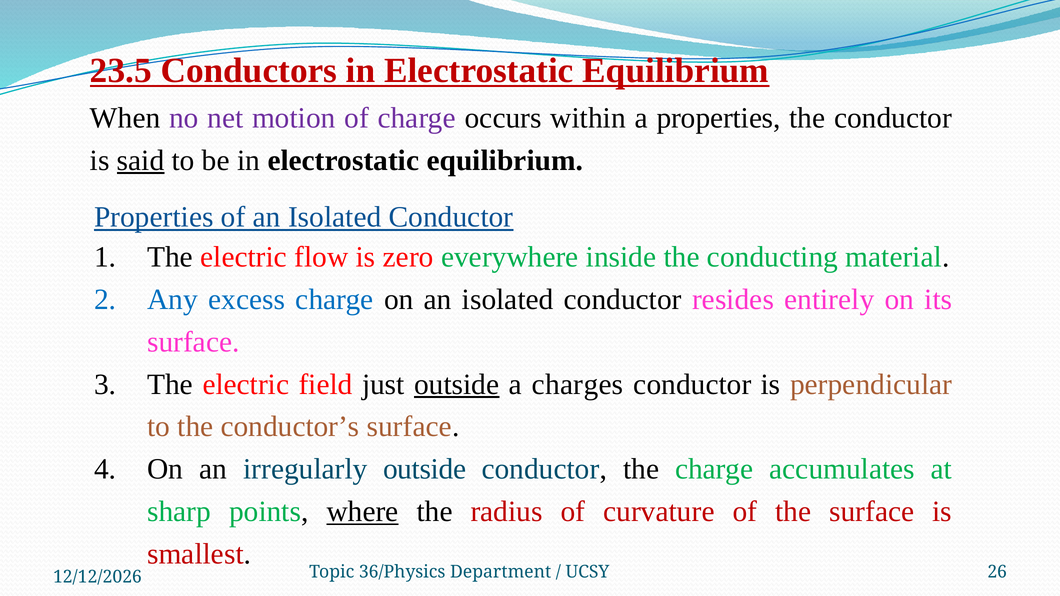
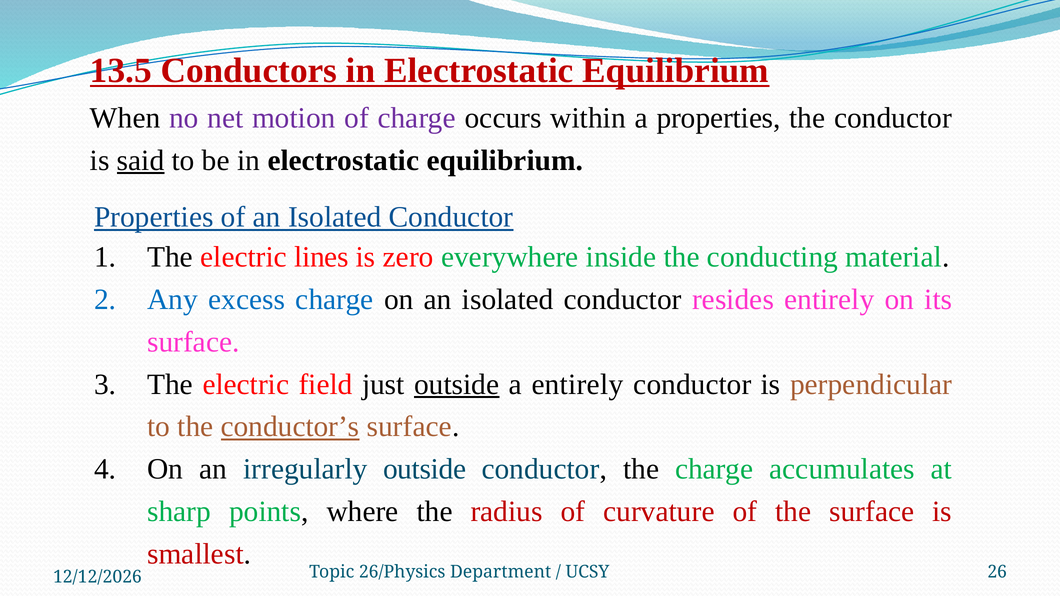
23.5: 23.5 -> 13.5 (121, 71)
flow: flow -> lines (322, 257)
a charges: charges -> entirely (578, 385)
conductor’s underline: none -> present (290, 427)
where underline: present -> none (363, 512)
36/Physics: 36/Physics -> 26/Physics (402, 572)
